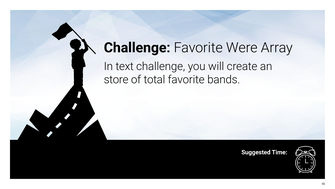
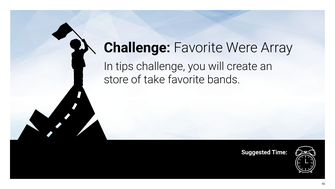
text: text -> tips (125, 66)
total: total -> take (154, 80)
